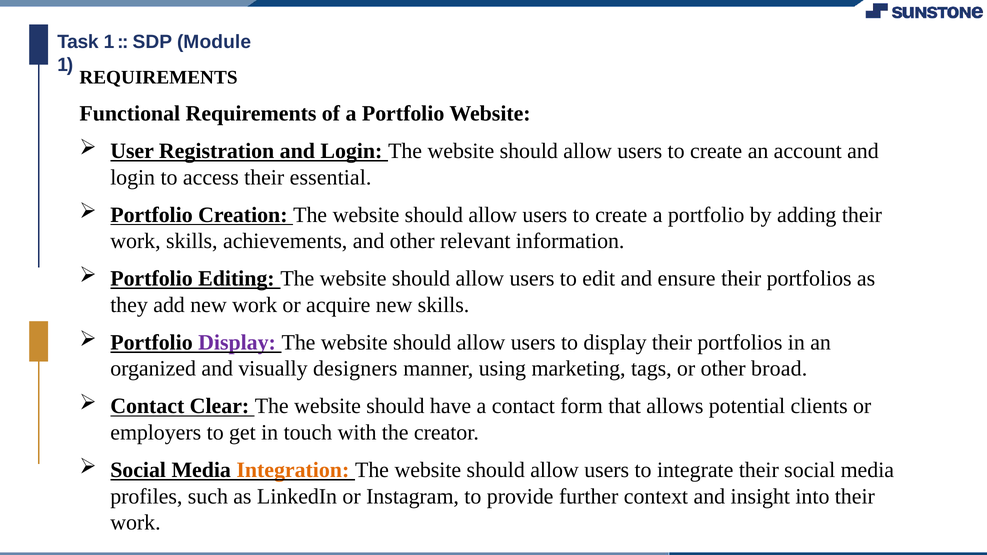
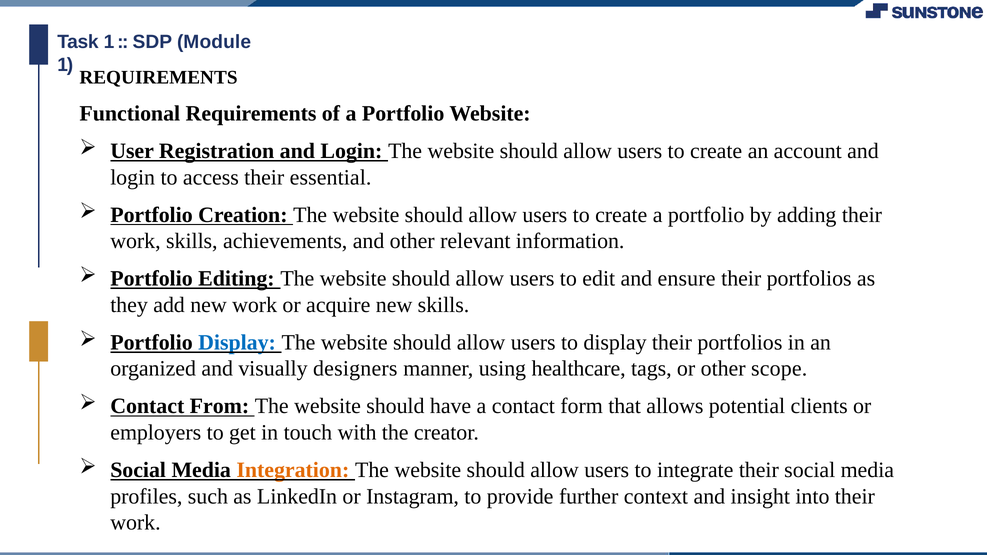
Display colour: purple -> blue (237, 343)
marketing: marketing -> healthcare (579, 369)
broad: broad -> scope (779, 369)
Clear: Clear -> From (219, 406)
